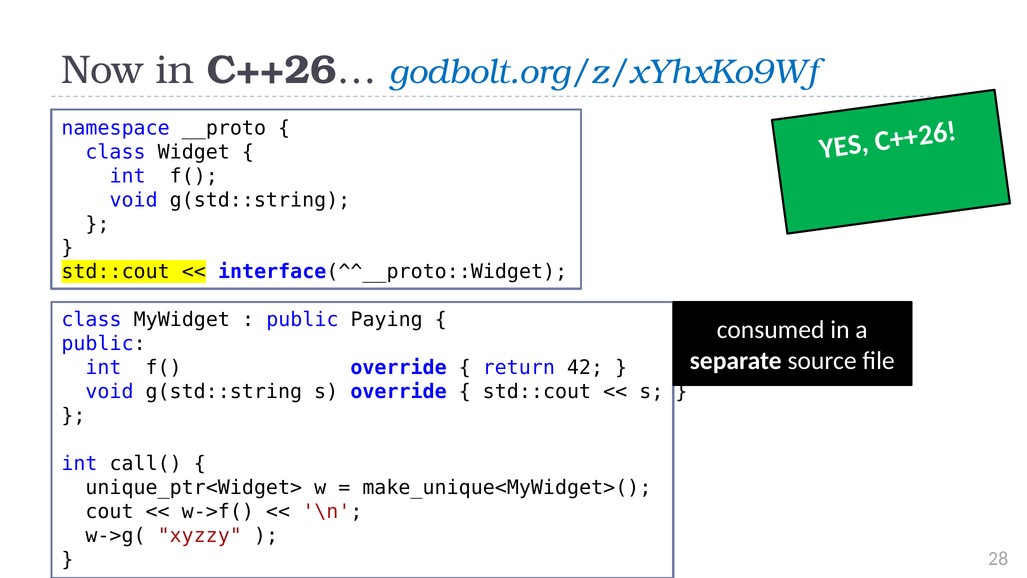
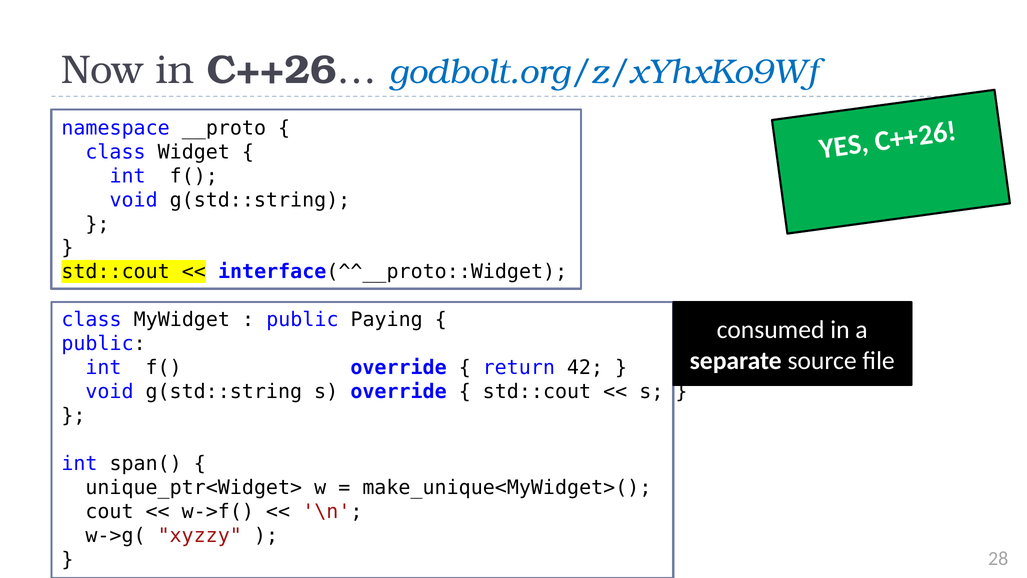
call(: call( -> span( (146, 464)
